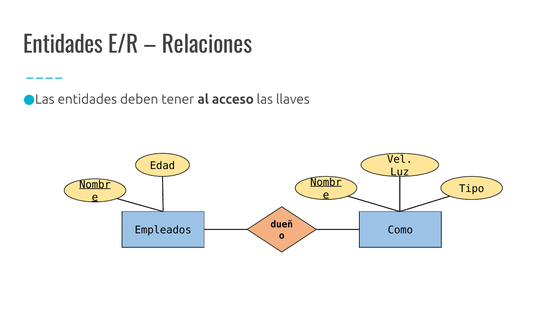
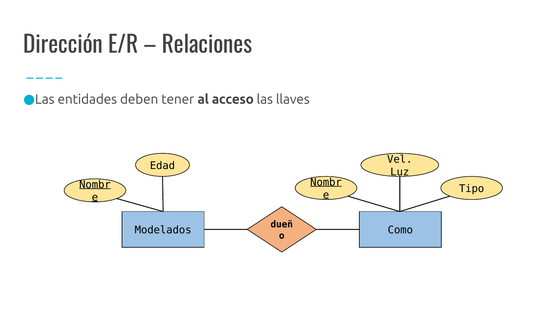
Entidades: Entidades -> Dirección (63, 45)
Empleados: Empleados -> Modelados (163, 230)
